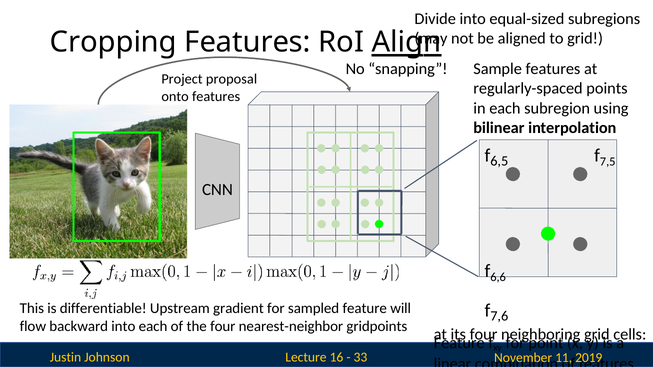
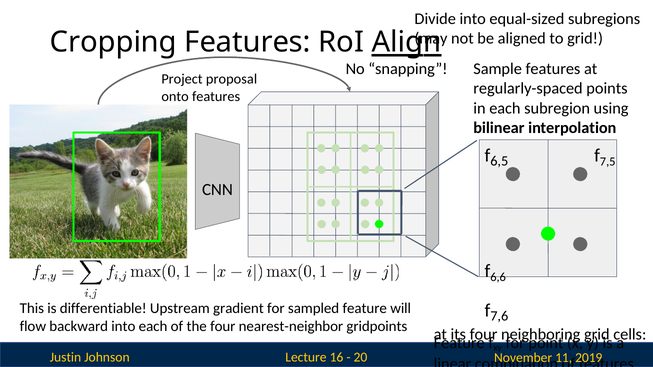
33: 33 -> 20 (360, 358)
